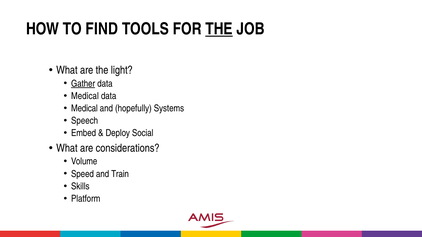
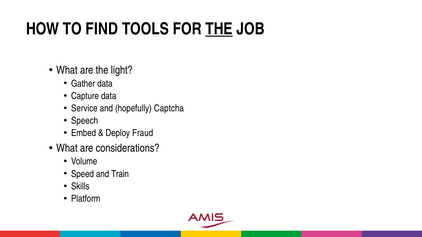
Gather underline: present -> none (83, 84)
Medical: Medical -> Capture (85, 96)
Medical: Medical -> Service (84, 108)
Systems: Systems -> Captcha (169, 108)
Social: Social -> Fraud (143, 133)
